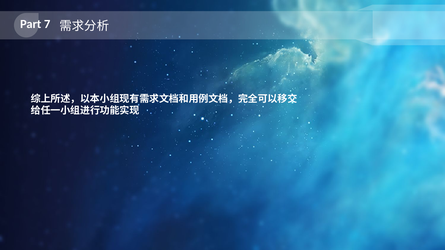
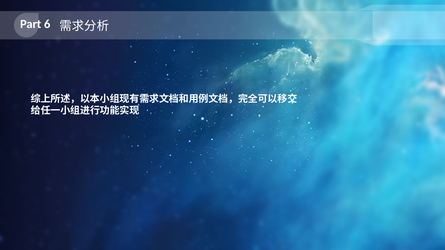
7: 7 -> 6 (47, 24)
